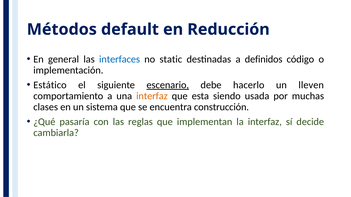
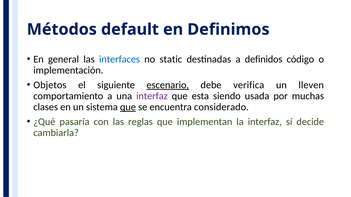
Reducción: Reducción -> Definimos (228, 29)
Estático: Estático -> Objetos (50, 85)
hacerlo: hacerlo -> verifica (249, 85)
interfaz colour: orange -> purple (152, 96)
que underline: none -> present (128, 107)
construcción: construcción -> considerado (221, 107)
